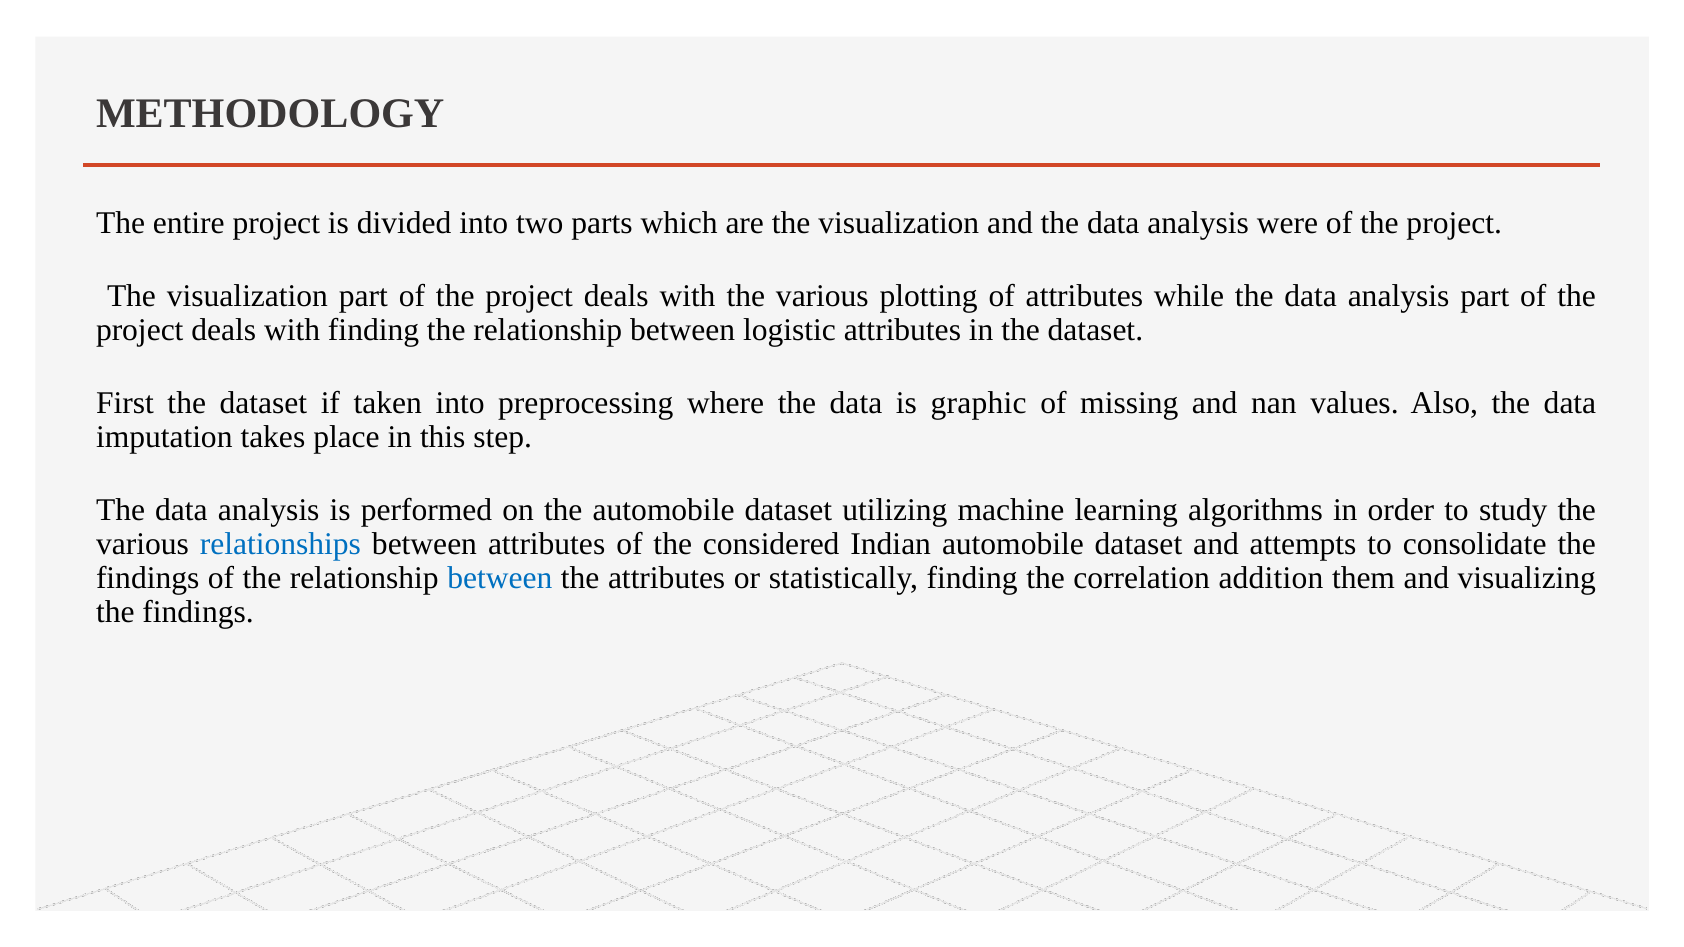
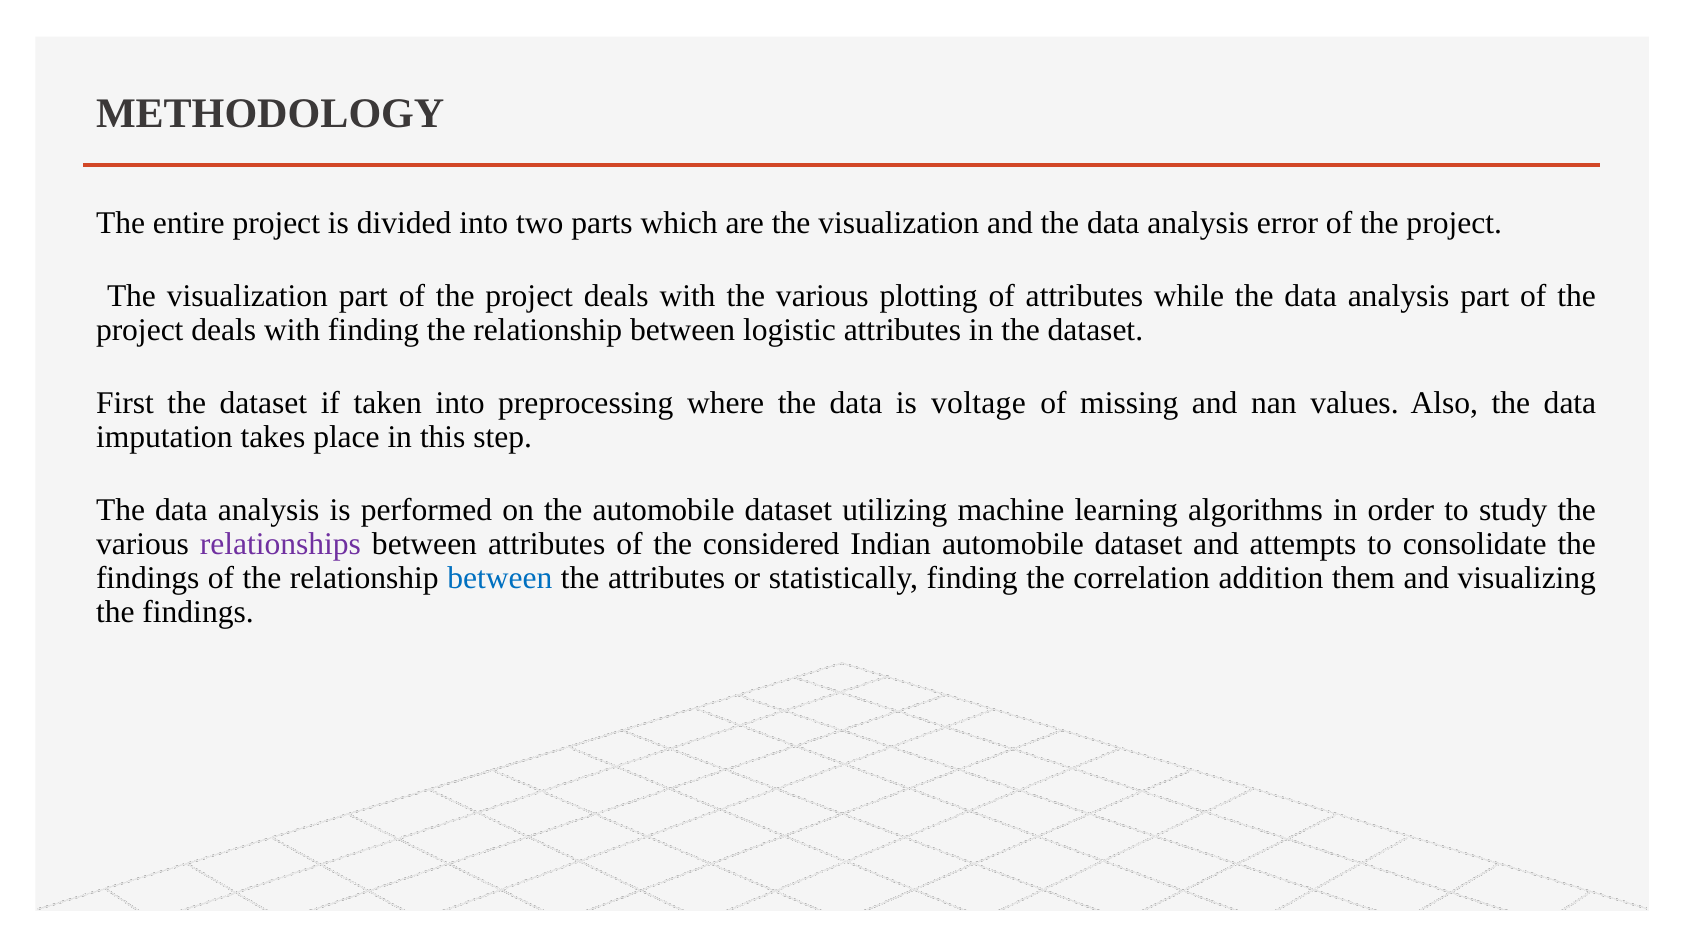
were: were -> error (1287, 223)
graphic: graphic -> voltage (978, 403)
relationships colour: blue -> purple (280, 544)
